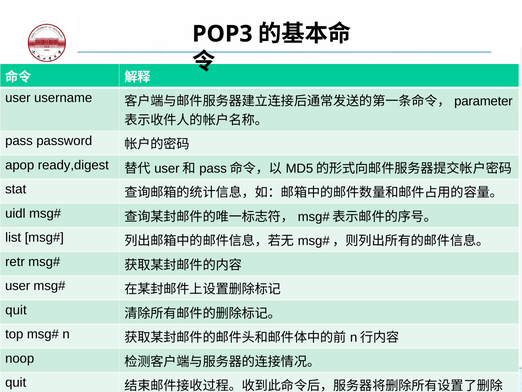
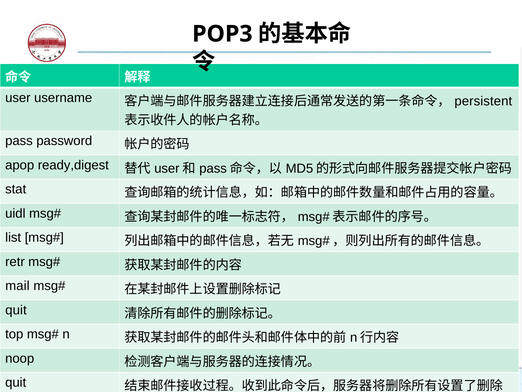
parameter: parameter -> persistent (483, 101)
user: user -> mail (17, 286)
